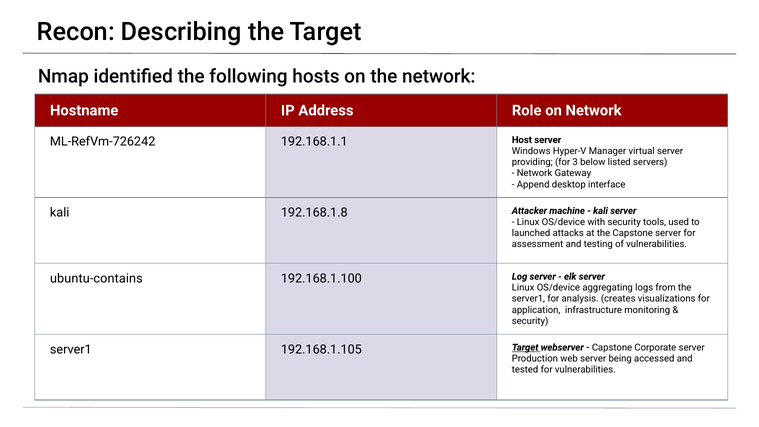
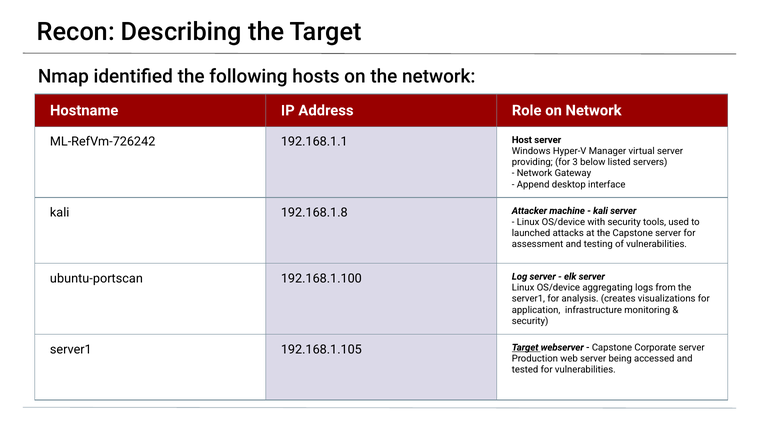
ubuntu-contains: ubuntu-contains -> ubuntu-portscan (96, 278)
